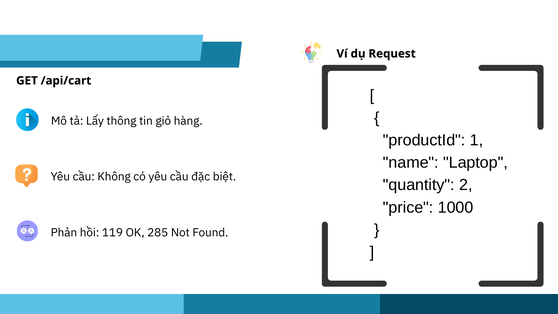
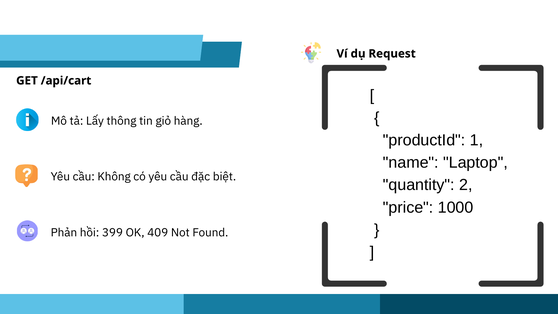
119: 119 -> 399 (112, 233)
285: 285 -> 409 (158, 233)
